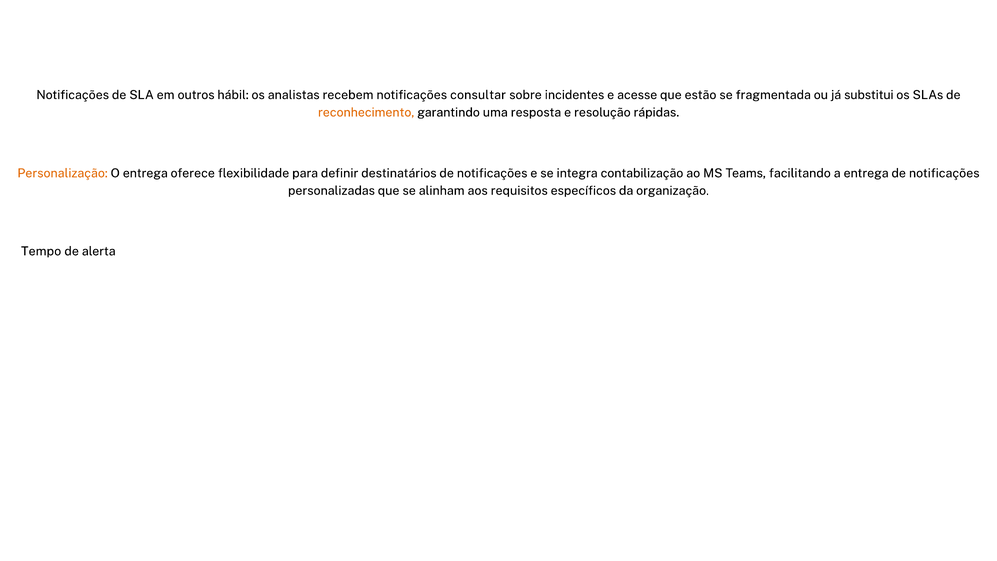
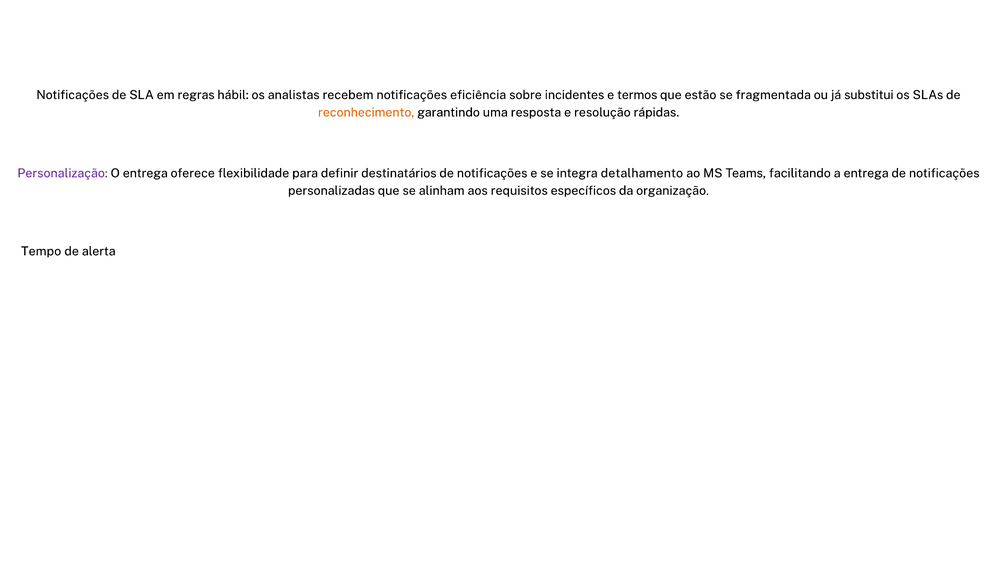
outros: outros -> regras (196, 95)
consultar: consultar -> eficiência (478, 95)
acesse: acesse -> termos (637, 95)
Personalização colour: orange -> purple (63, 173)
contabilização: contabilização -> detalhamento (642, 173)
